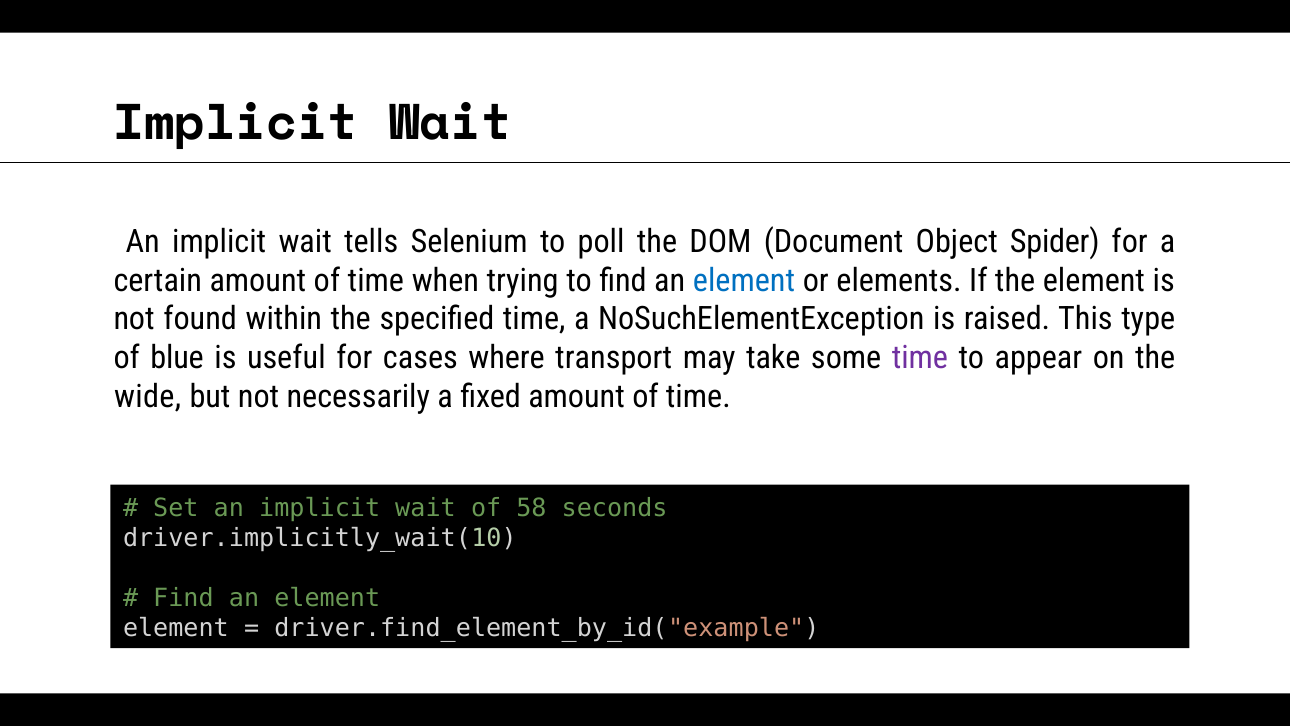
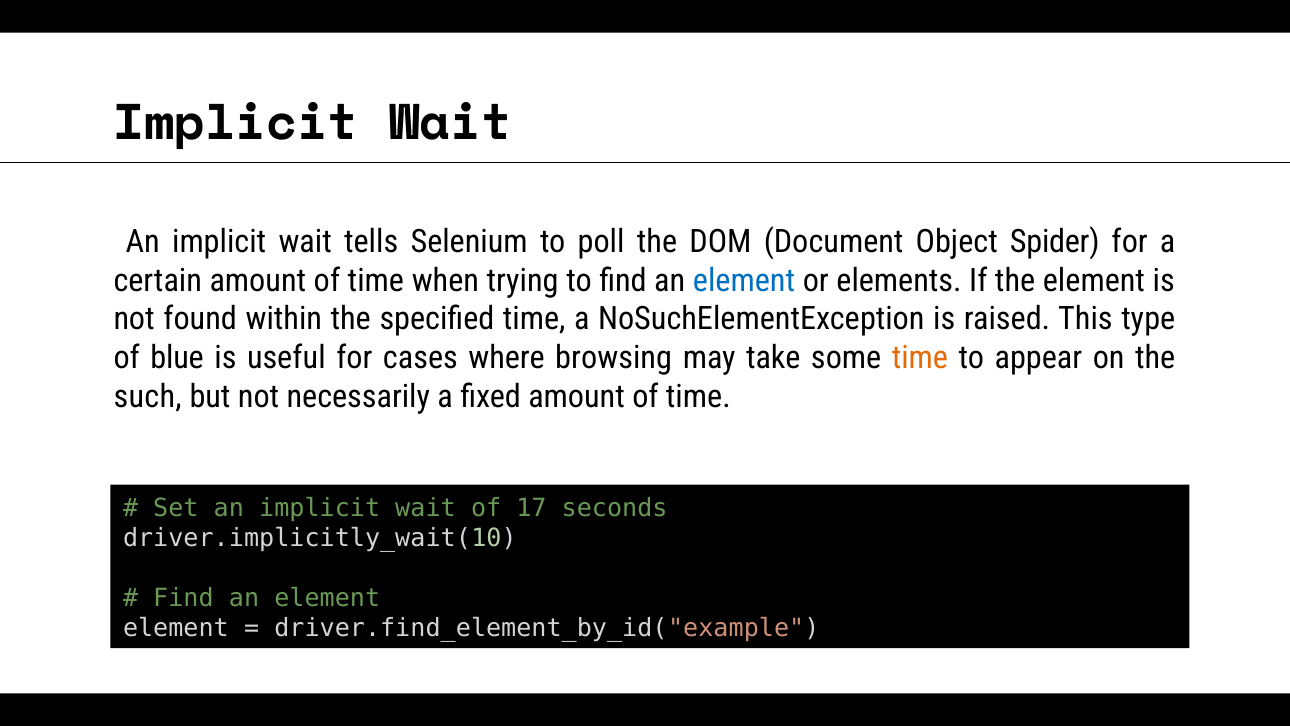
transport: transport -> browsing (614, 358)
time colour: purple -> orange (920, 358)
wide: wide -> such (148, 396)
58: 58 -> 17 (531, 508)
